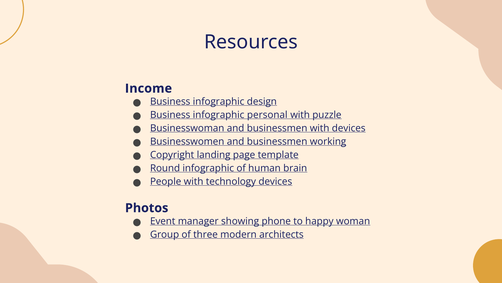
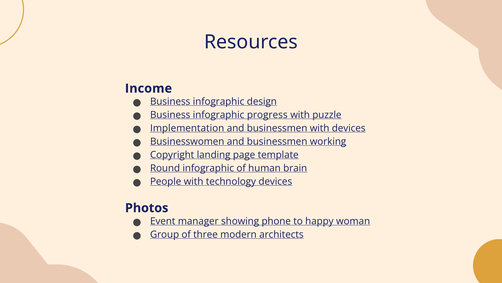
personal: personal -> progress (267, 115)
Businesswoman: Businesswoman -> Implementation (187, 128)
